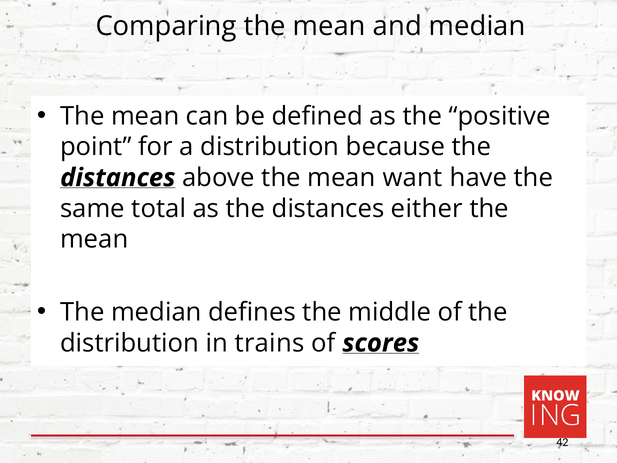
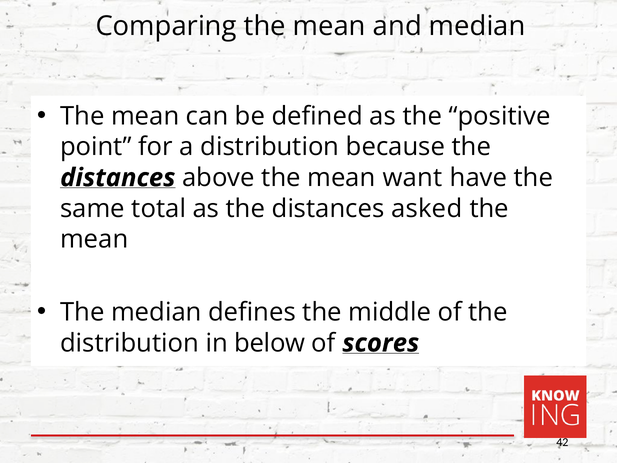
either: either -> asked (427, 209)
trains: trains -> below (270, 343)
